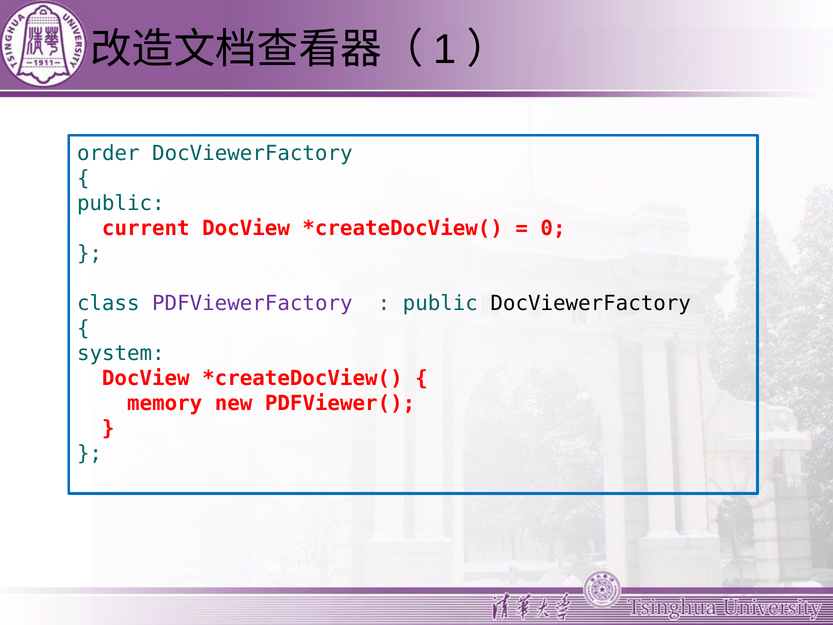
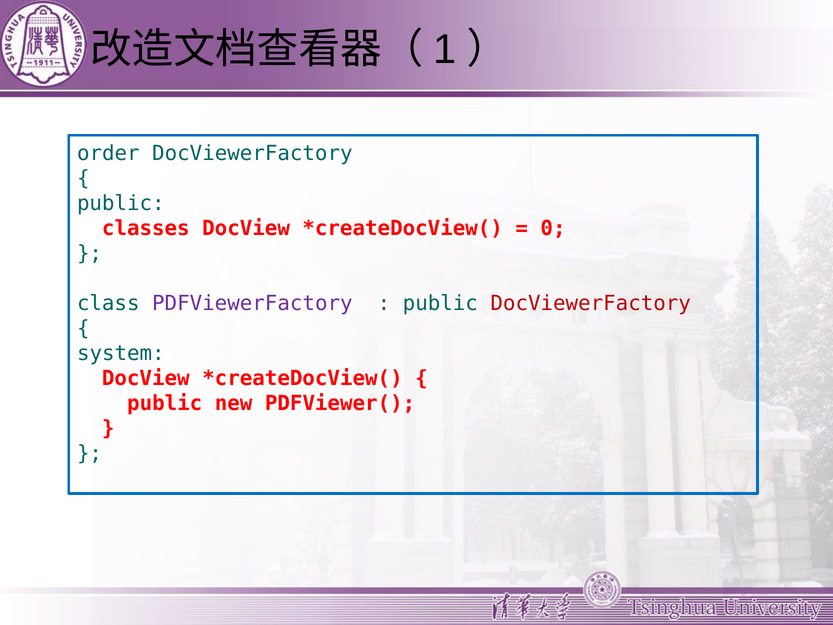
current: current -> classes (146, 228)
DocViewerFactory colour: black -> red (591, 303)
memory: memory -> public (165, 403)
